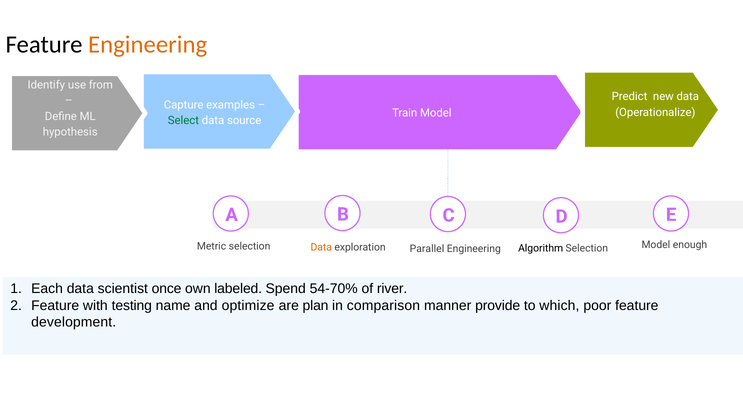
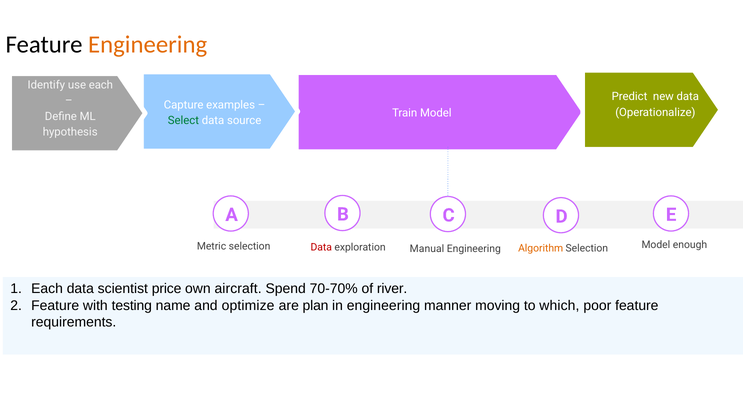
use from: from -> each (101, 85)
Data colour: orange -> red (321, 247)
Parallel: Parallel -> Manual (427, 249)
Algorithm colour: black -> orange (541, 248)
once: once -> price (167, 289)
labeled: labeled -> aircraft (238, 289)
54-70%: 54-70% -> 70-70% (334, 289)
in comparison: comparison -> engineering (384, 306)
provide: provide -> moving (498, 306)
development: development -> requirements (74, 322)
